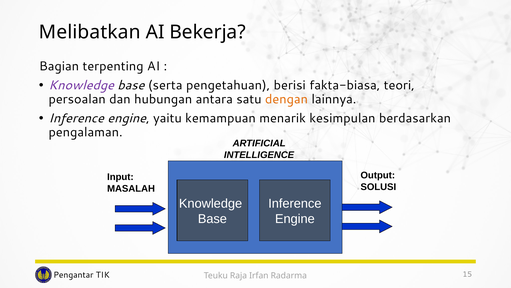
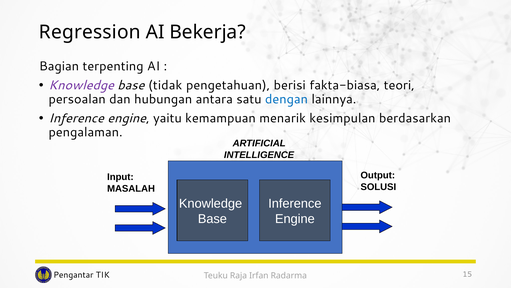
Melibatkan: Melibatkan -> Regression (90, 32)
serta: serta -> tidak (165, 85)
dengan colour: orange -> blue (286, 99)
